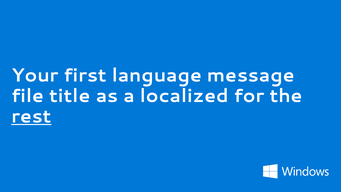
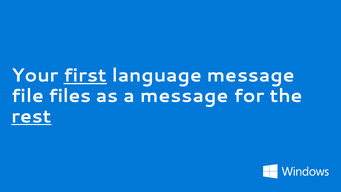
first underline: none -> present (85, 75)
title: title -> files (70, 96)
a localized: localized -> message (184, 96)
